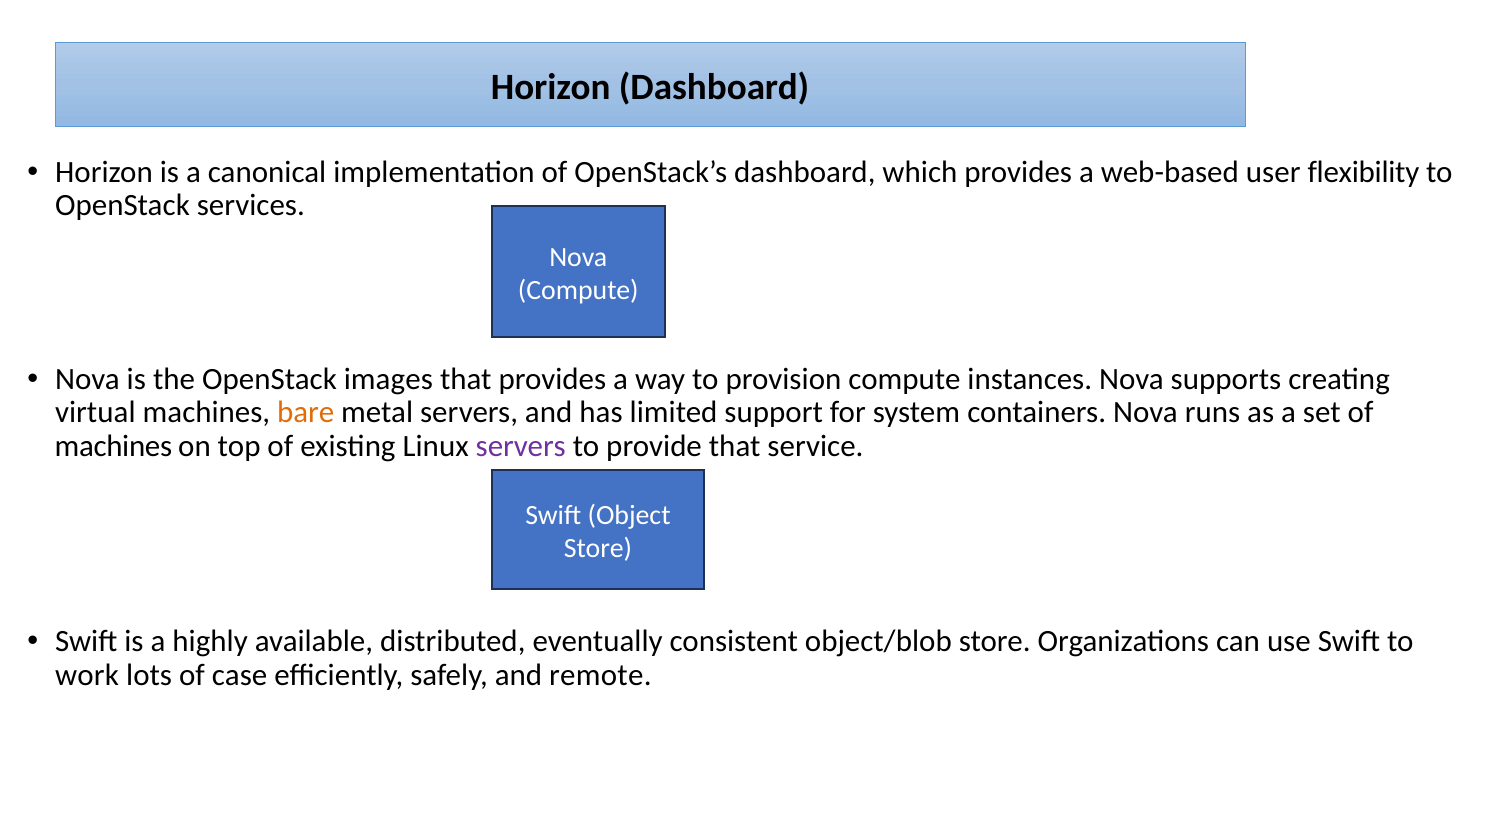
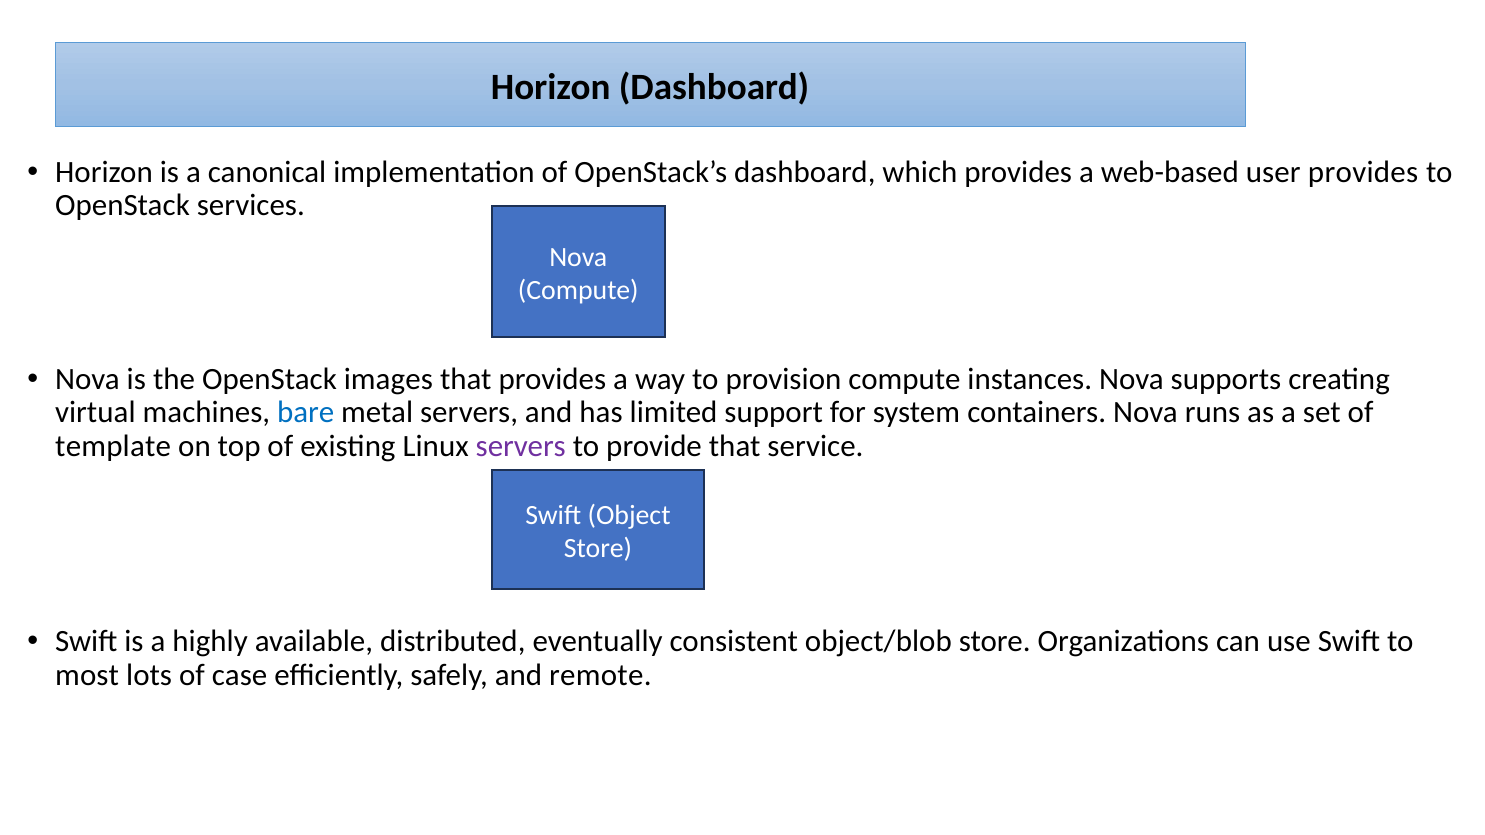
user flexibility: flexibility -> provides (1363, 172)
bare colour: orange -> blue (306, 413)
machines: machines -> template (113, 446)
work: work -> most (87, 675)
